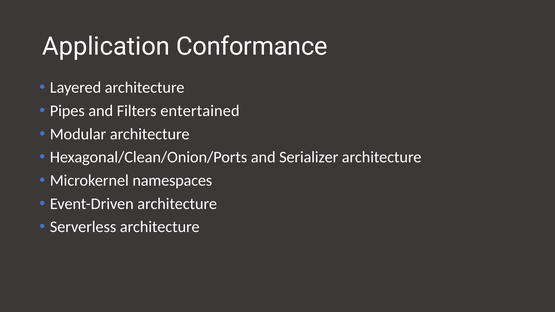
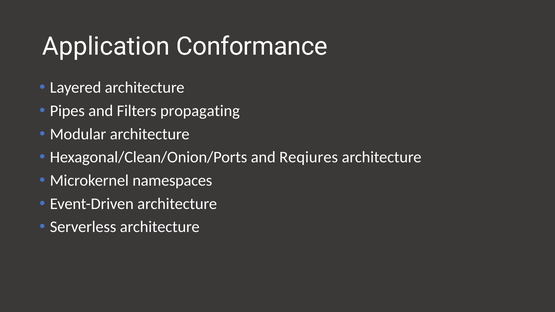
entertained: entertained -> propagating (200, 111)
Serializer: Serializer -> Reqiures (309, 157)
